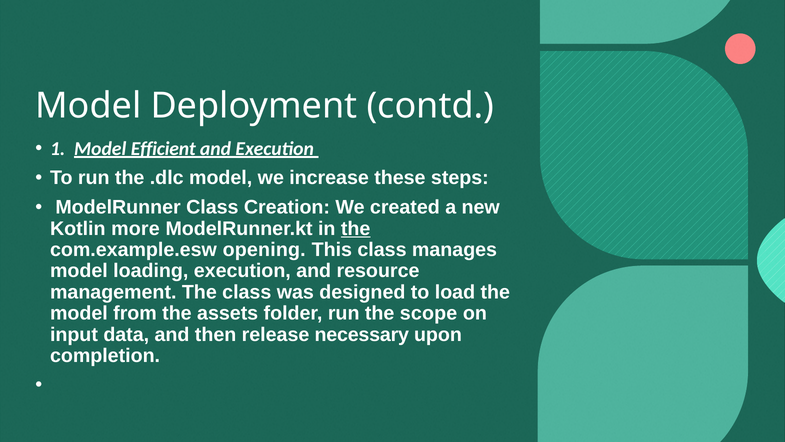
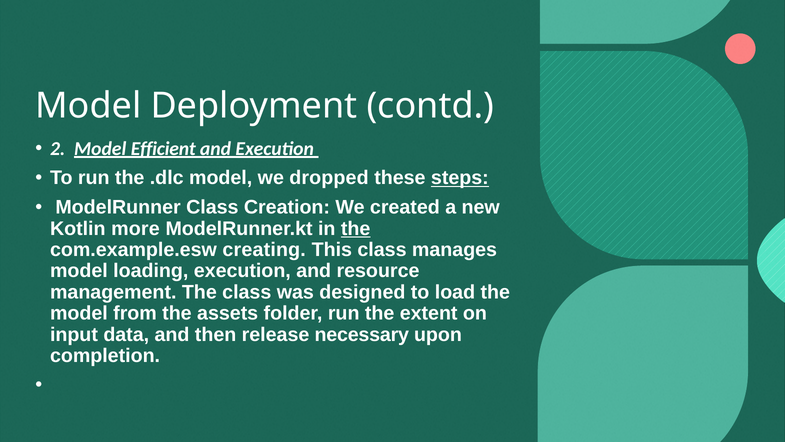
1: 1 -> 2 (58, 148)
increase: increase -> dropped (329, 178)
steps underline: none -> present (460, 178)
opening: opening -> creating (264, 250)
scope: scope -> extent (429, 313)
